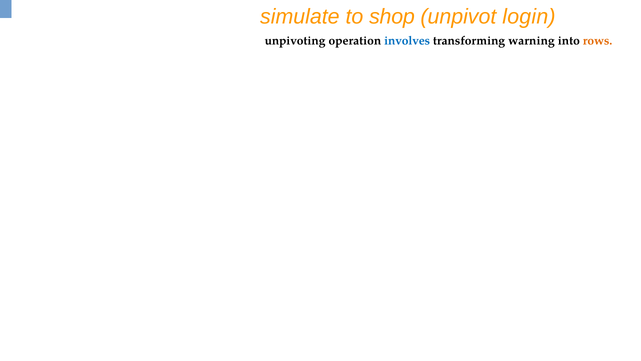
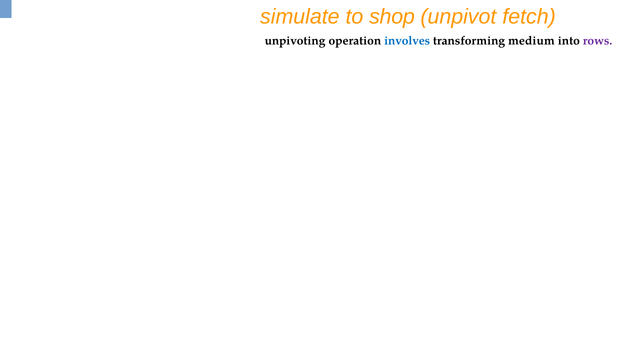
login: login -> fetch (529, 17)
warning: warning -> medium (531, 41)
rows colour: orange -> purple (598, 41)
